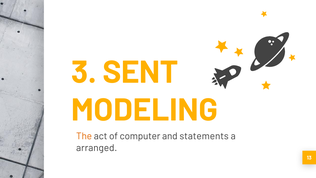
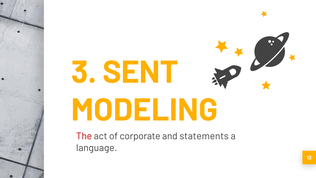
The colour: orange -> red (84, 136)
computer: computer -> corporate (140, 136)
arranged: arranged -> language (97, 148)
